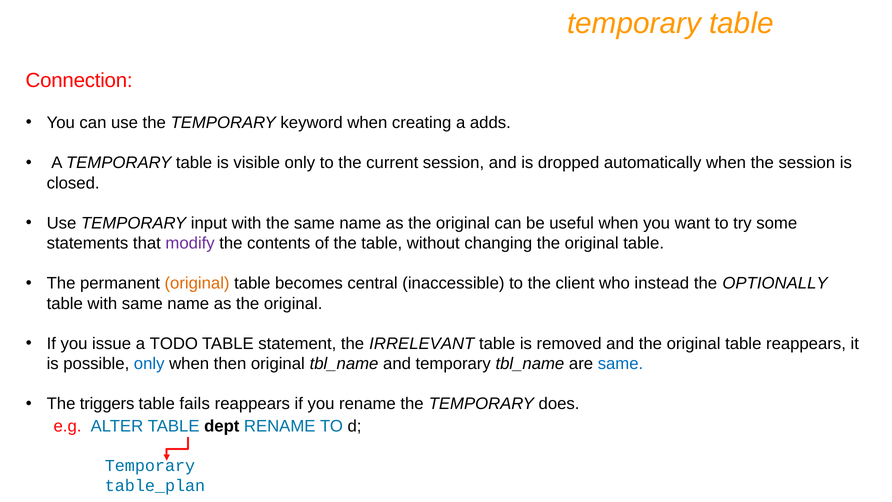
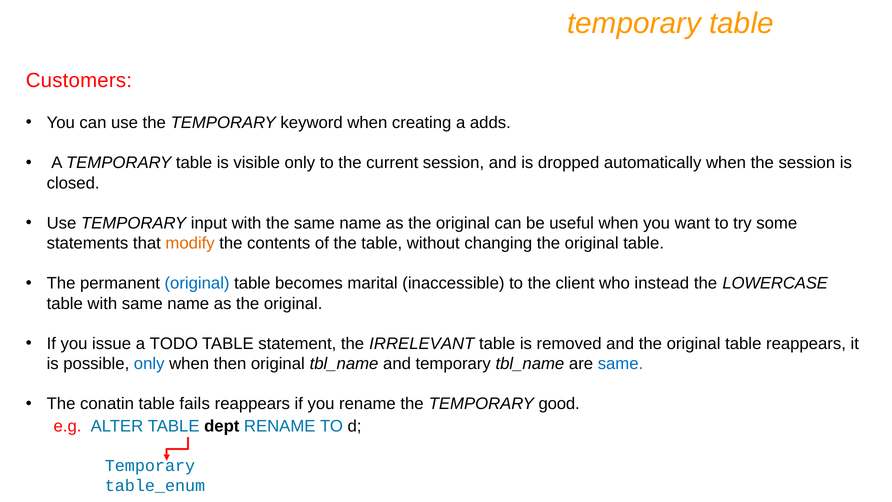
Connection: Connection -> Customers (79, 81)
modify colour: purple -> orange (190, 243)
original colour: orange -> blue (197, 283)
central: central -> marital (373, 283)
OPTIONALLY: OPTIONALLY -> LOWERCASE (775, 283)
triggers: triggers -> conatin (107, 404)
does: does -> good (559, 404)
table_plan: table_plan -> table_enum (155, 486)
